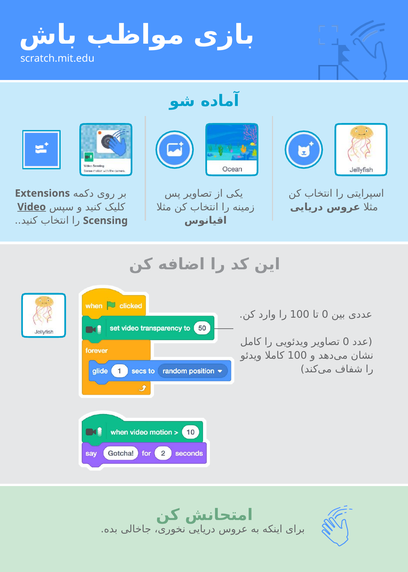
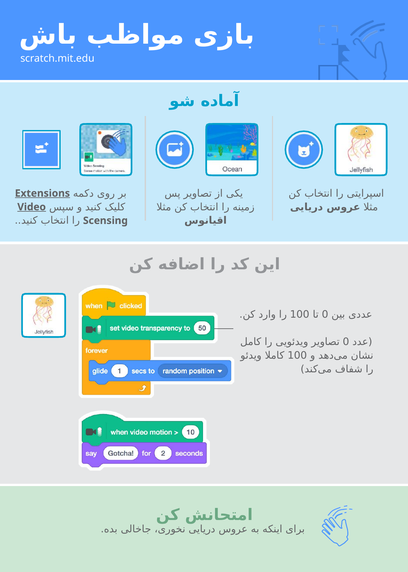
Extensions underline: none -> present (42, 193)
